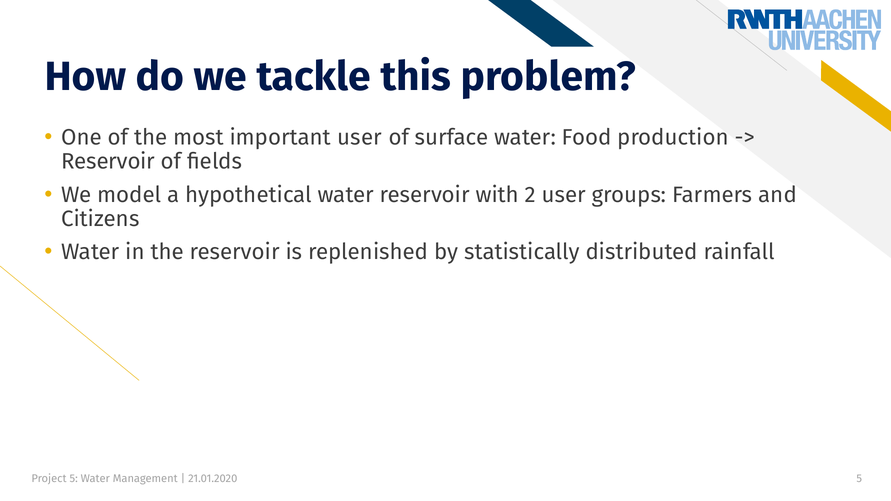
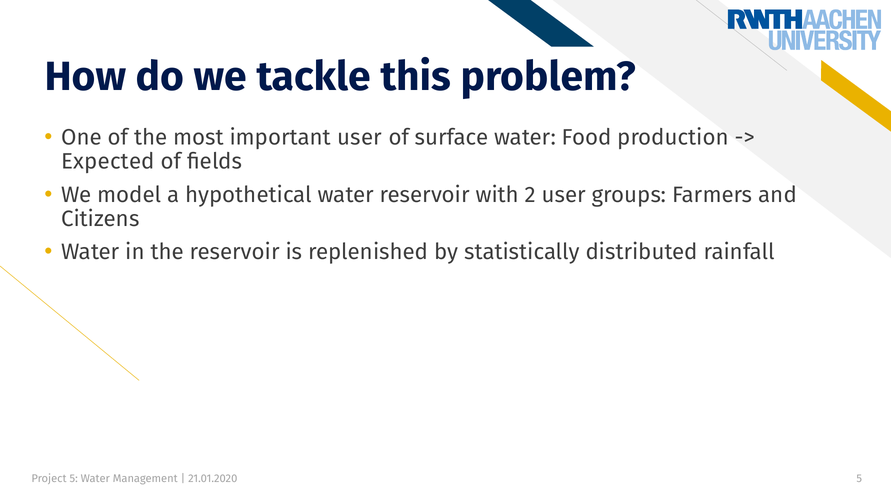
Reservoir: Reservoir -> Expected (108, 161)
